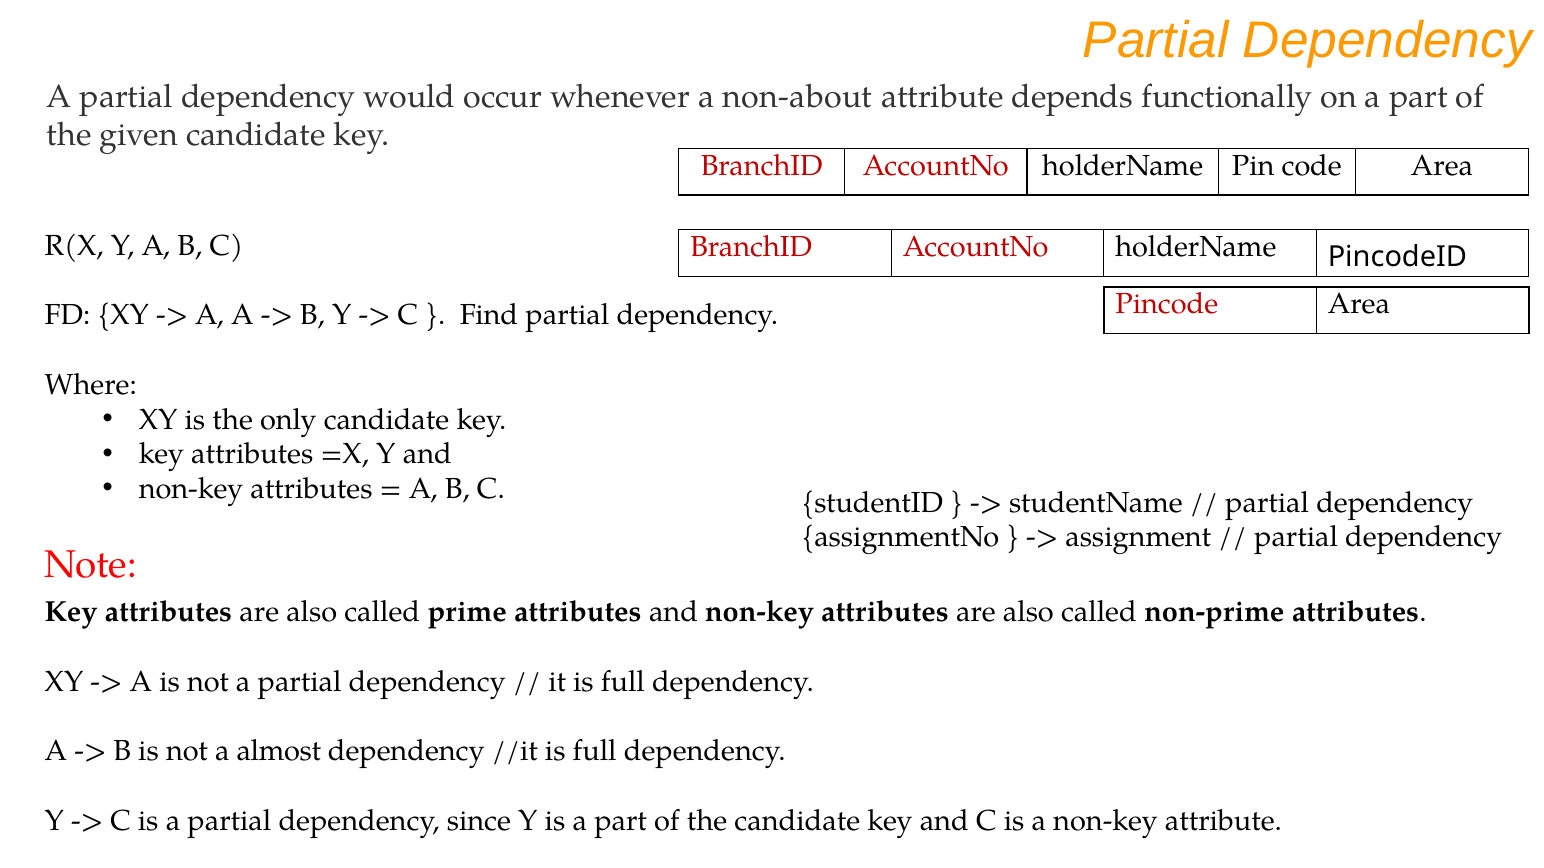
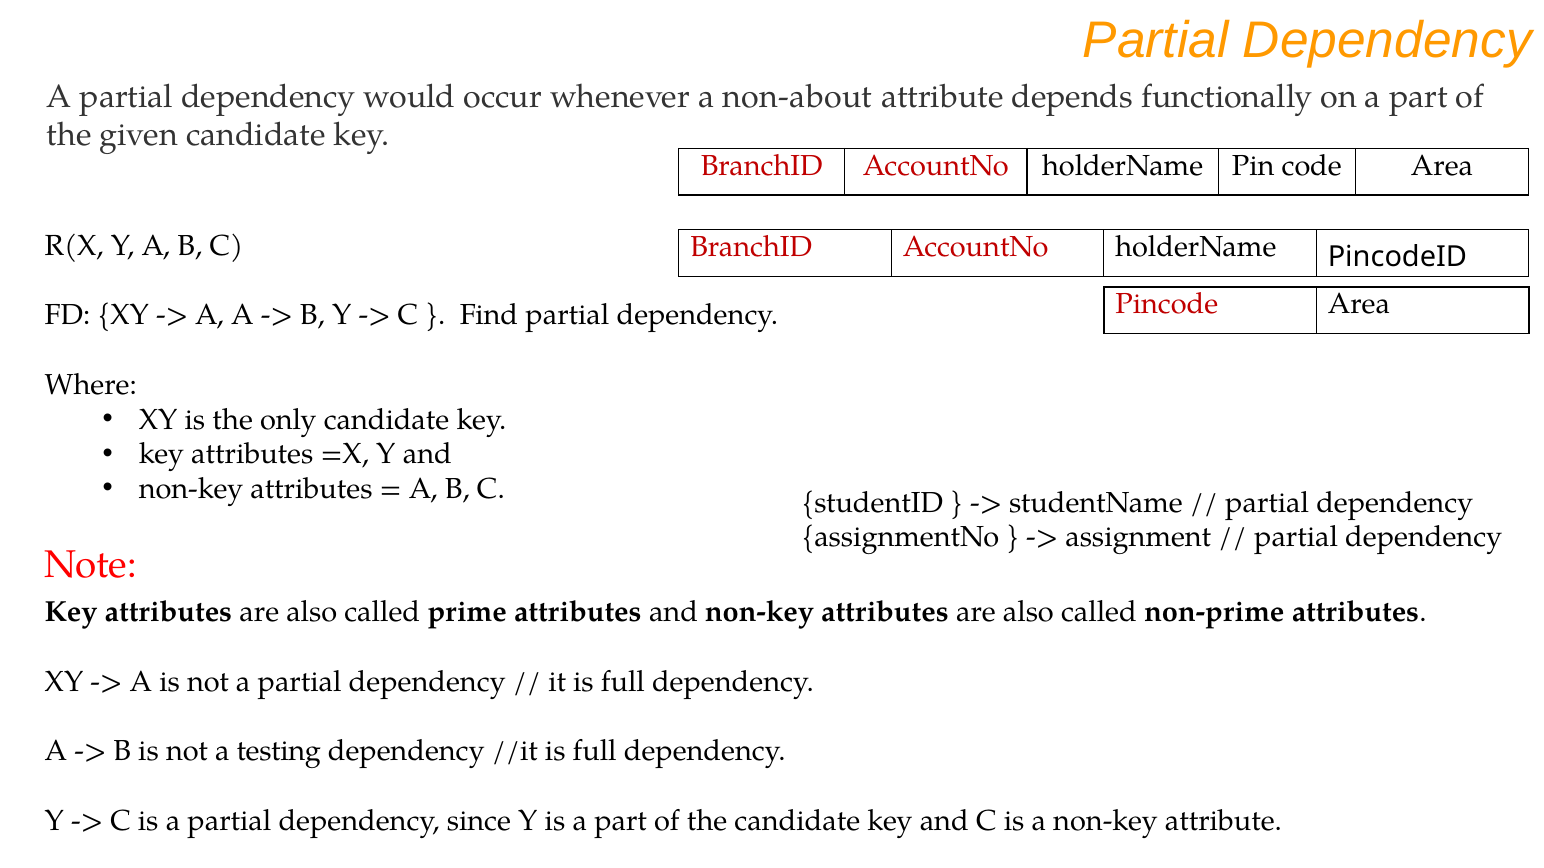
almost: almost -> testing (279, 752)
